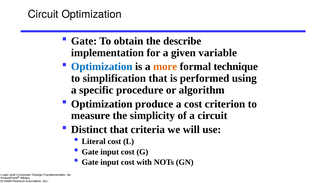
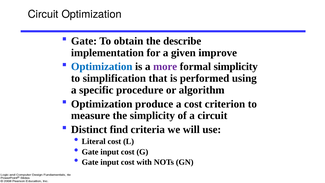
variable: variable -> improve (218, 53)
more colour: orange -> purple (165, 67)
formal technique: technique -> simplicity (236, 67)
Distinct that: that -> find (119, 129)
